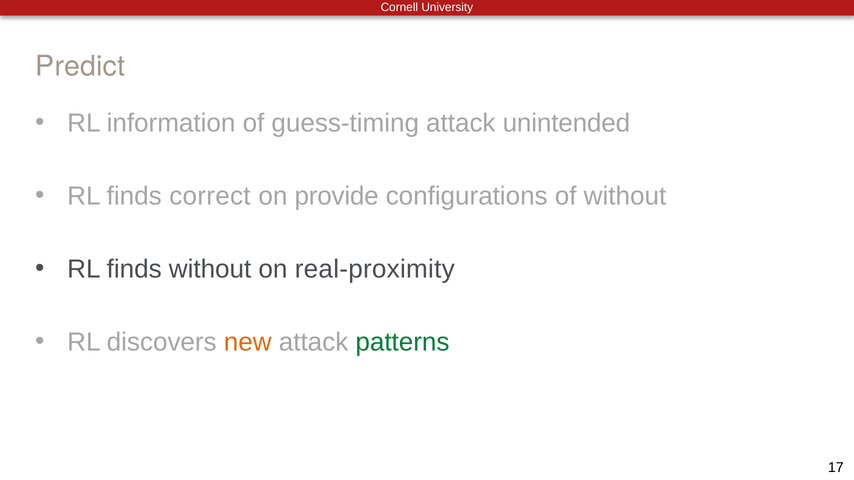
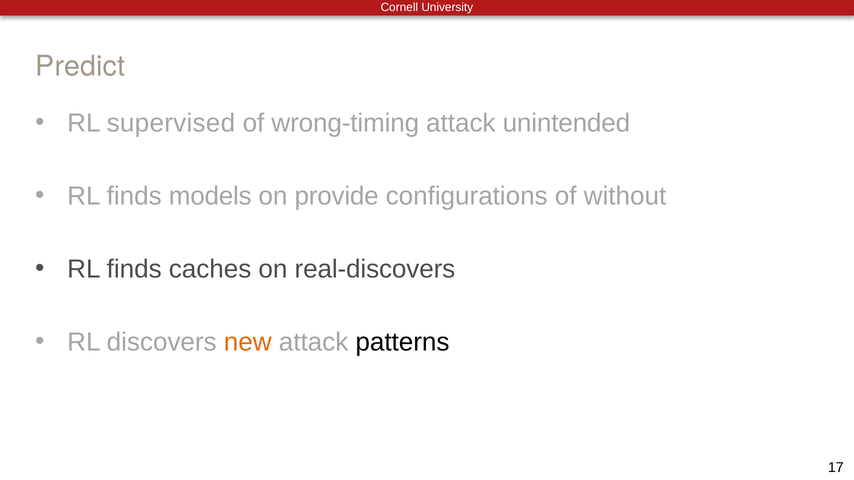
information: information -> supervised (171, 123)
guess-timing: guess-timing -> wrong-timing (345, 123)
correct: correct -> models (210, 196)
finds without: without -> caches (210, 269)
real-proximity: real-proximity -> real-discovers (375, 269)
patterns colour: green -> black (402, 342)
